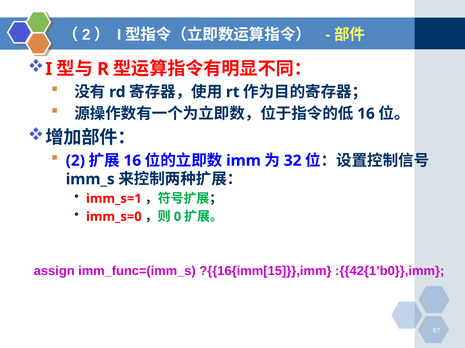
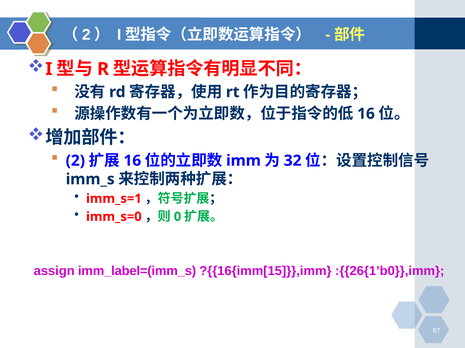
imm_func=(imm_s: imm_func=(imm_s -> imm_label=(imm_s (137, 271)
:{{42{1’b0}},imm: :{{42{1’b0}},imm -> :{{26{1’b0}},imm (390, 271)
